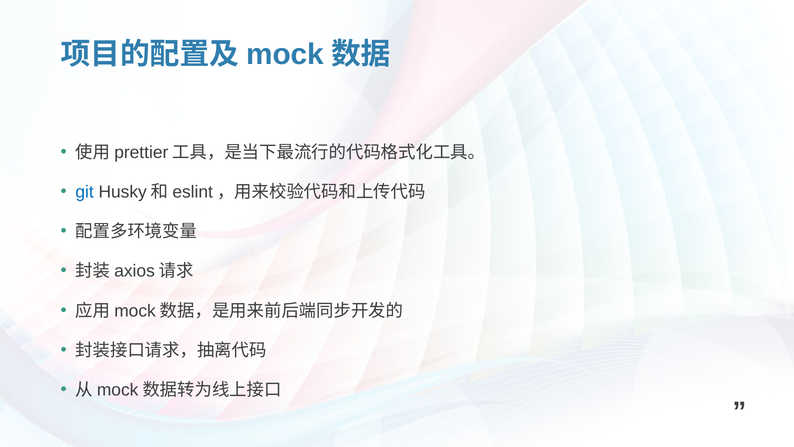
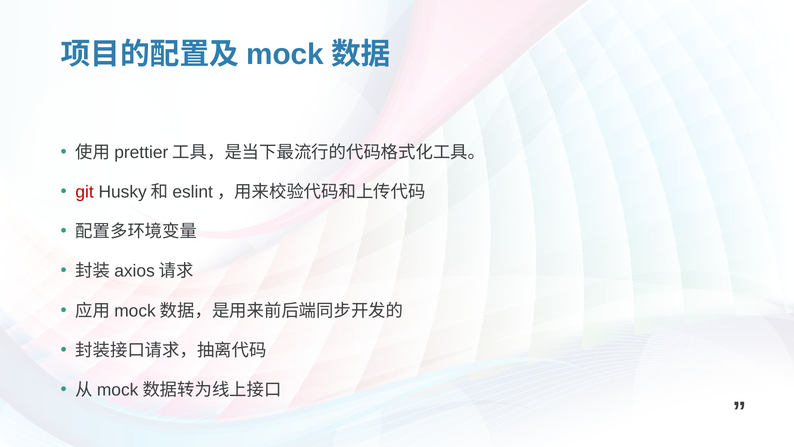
git colour: blue -> red (85, 192)
